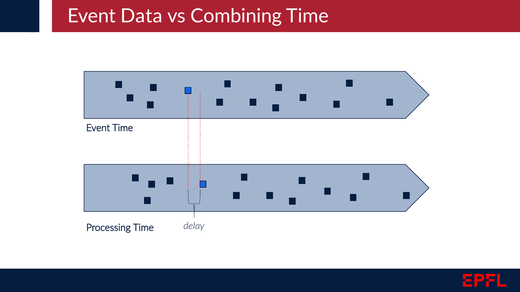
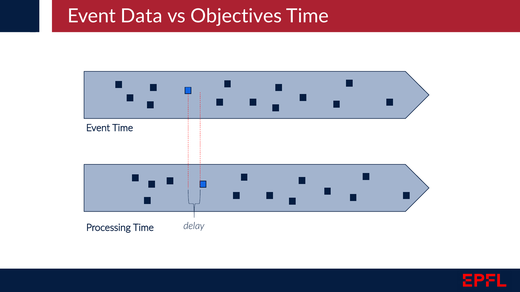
Combining: Combining -> Objectives (236, 16)
